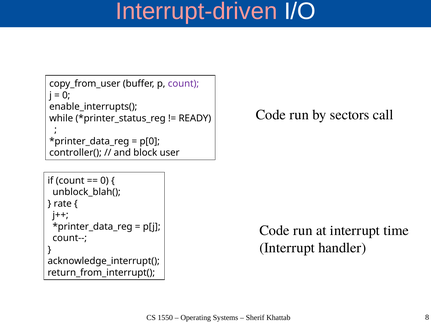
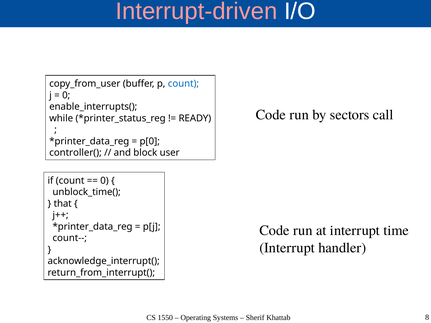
count colour: purple -> blue (183, 84)
unblock_blah(: unblock_blah( -> unblock_time( (87, 192)
rate: rate -> that (63, 204)
